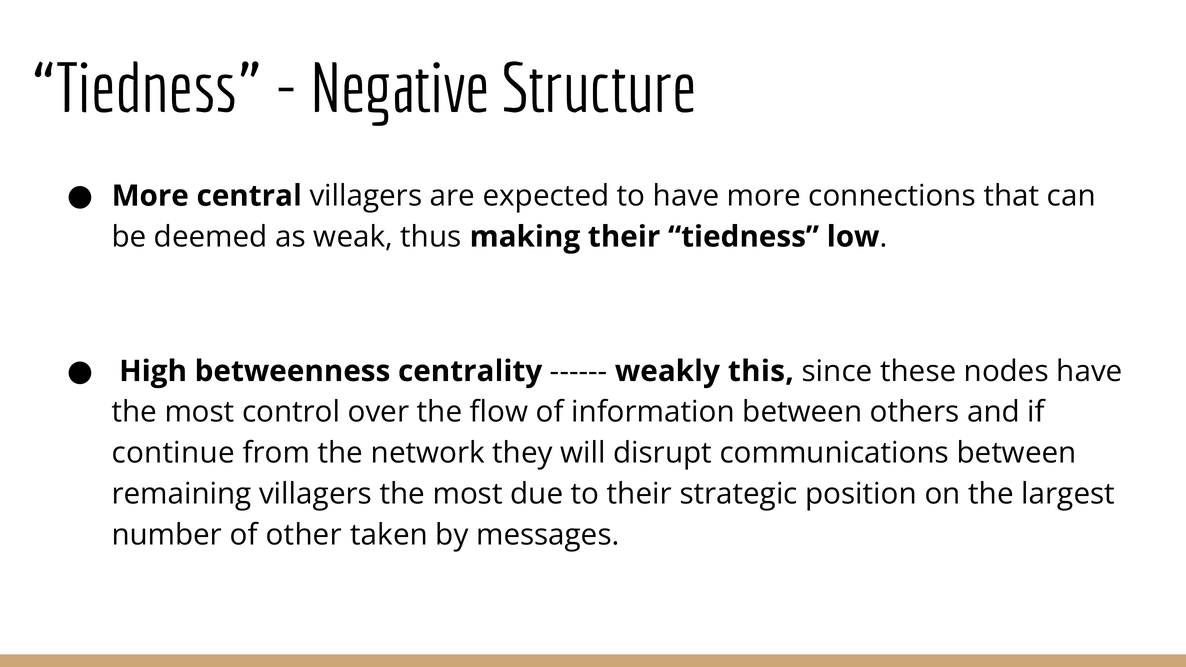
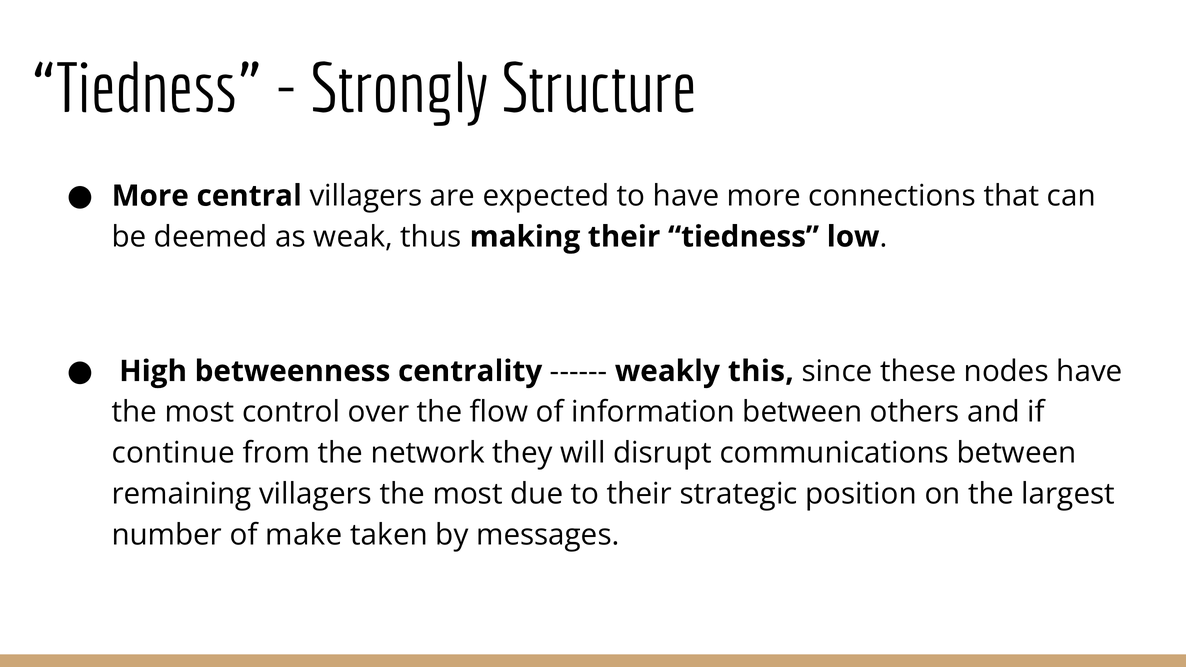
Negative: Negative -> Strongly (400, 90)
other: other -> make (304, 535)
